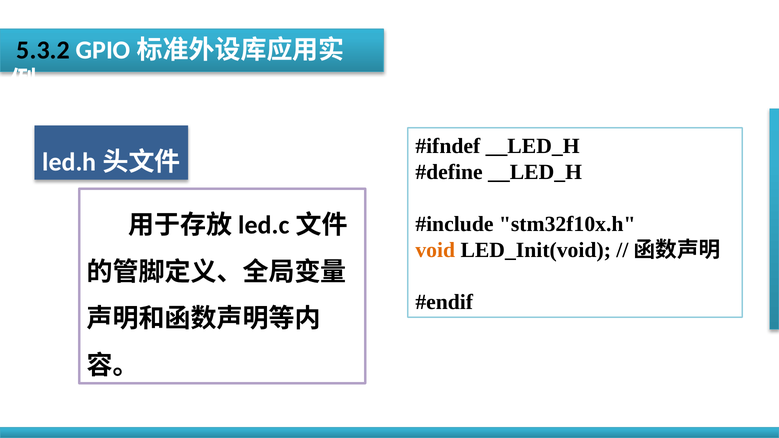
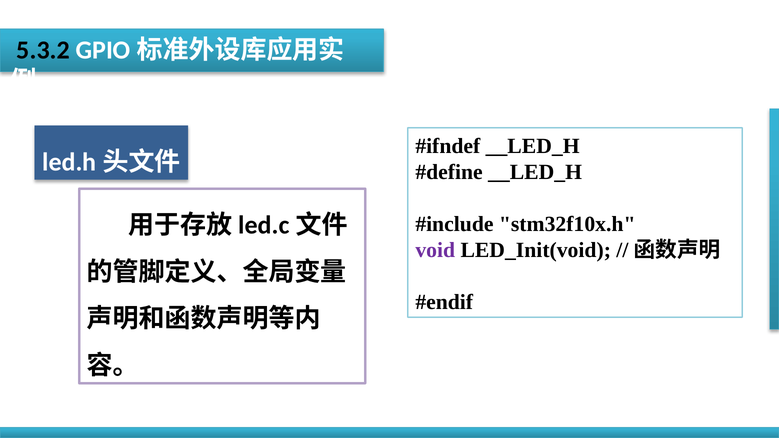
void colour: orange -> purple (435, 250)
